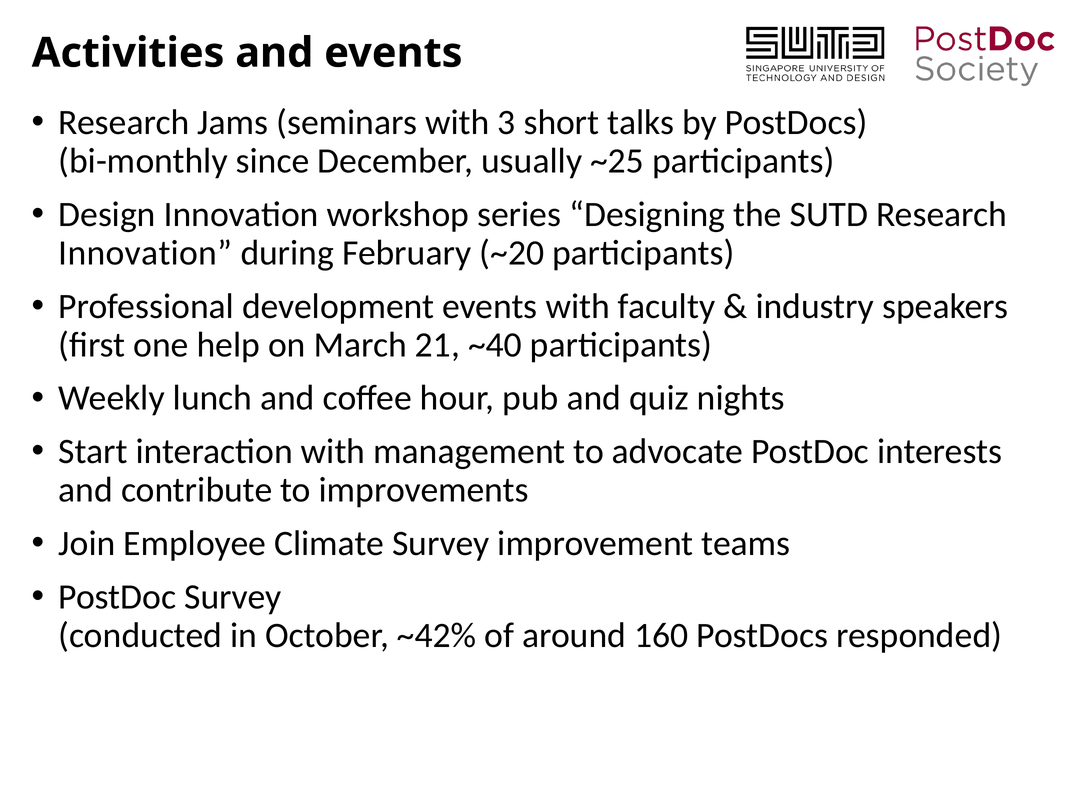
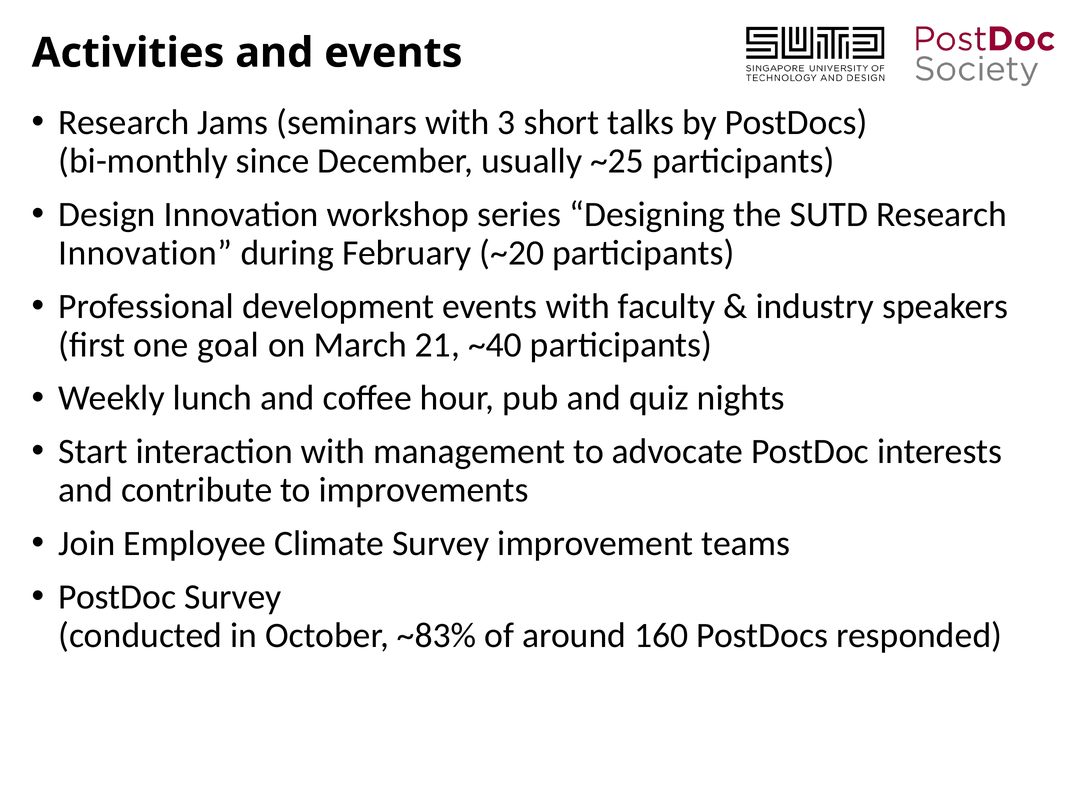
help: help -> goal (228, 345)
~42%: ~42% -> ~83% (437, 635)
